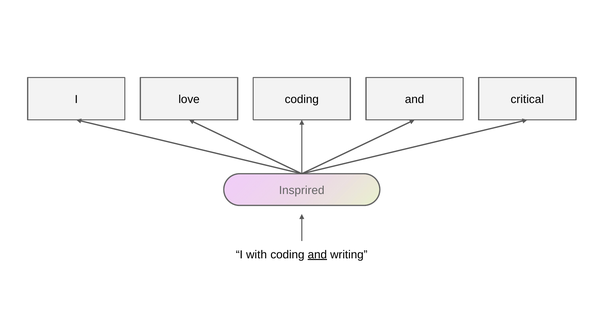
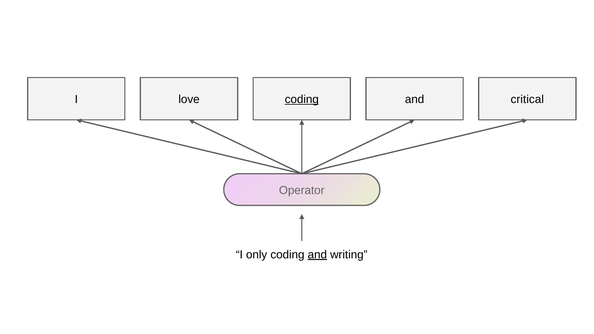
coding underline: none -> present (302, 100)
Insprired: Insprired -> Operator (302, 190)
with: with -> only (257, 255)
